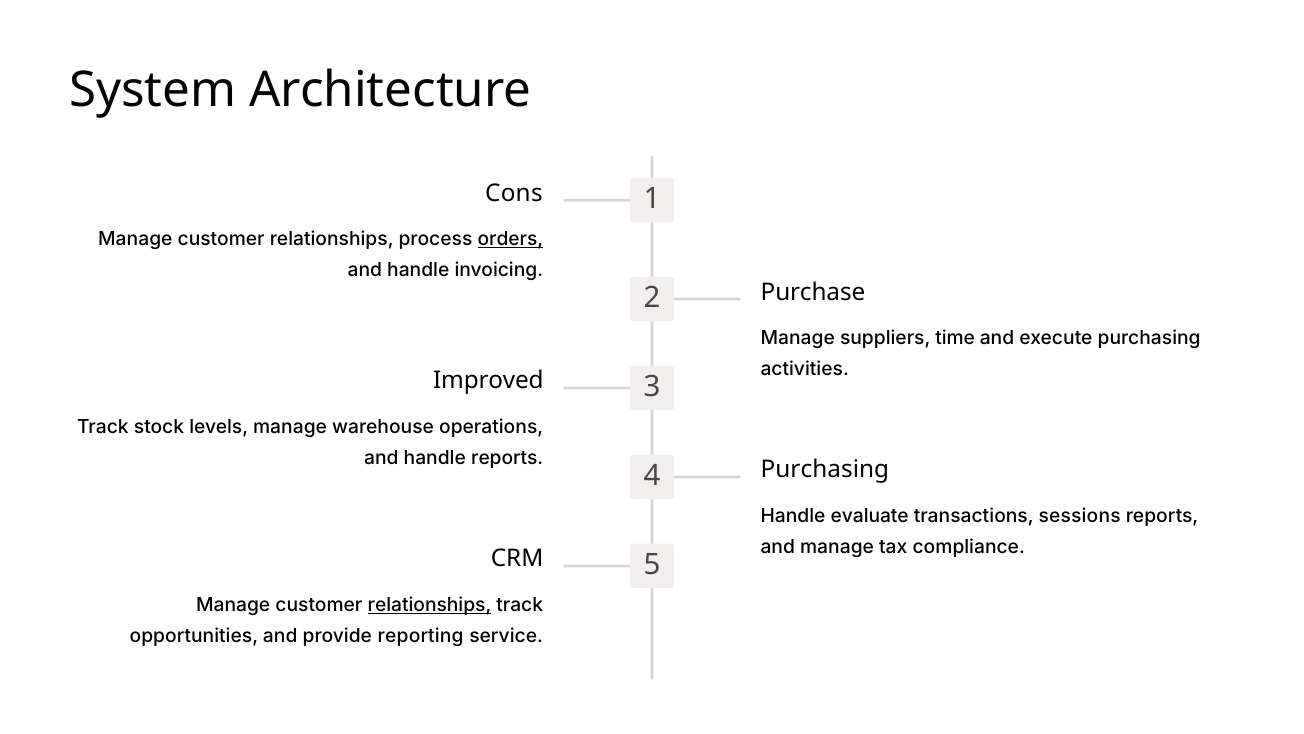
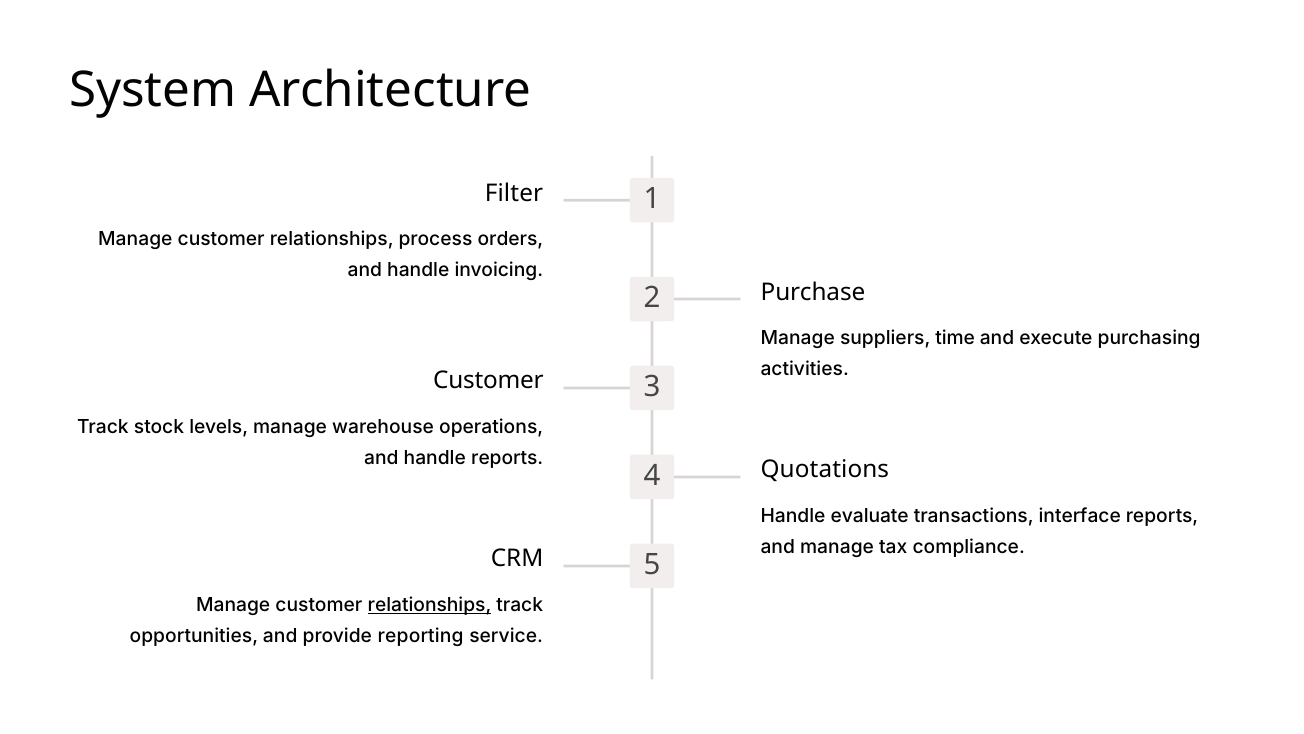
Cons: Cons -> Filter (514, 193)
orders underline: present -> none (510, 239)
Improved: Improved -> Customer (488, 381)
4 Purchasing: Purchasing -> Quotations (825, 470)
sessions: sessions -> interface (1080, 516)
